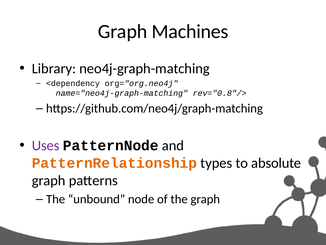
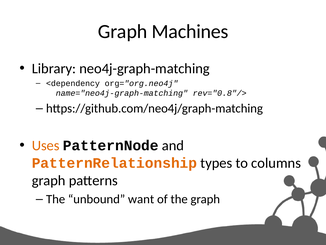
Uses colour: purple -> orange (46, 145)
absolute: absolute -> columns (276, 163)
node: node -> want (141, 199)
